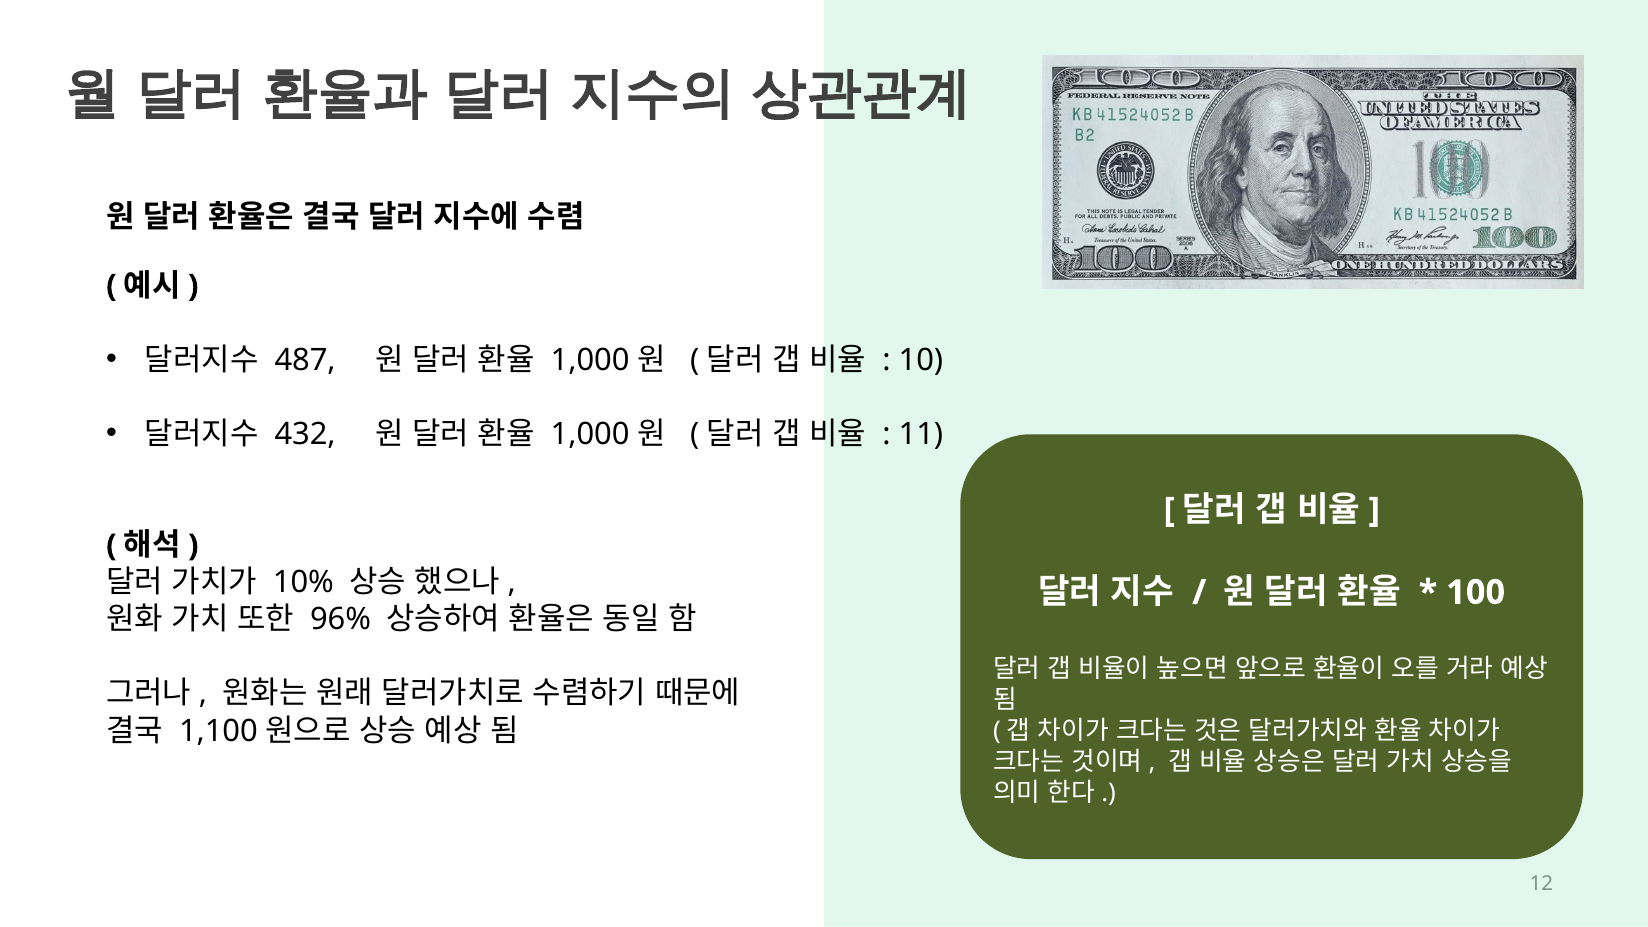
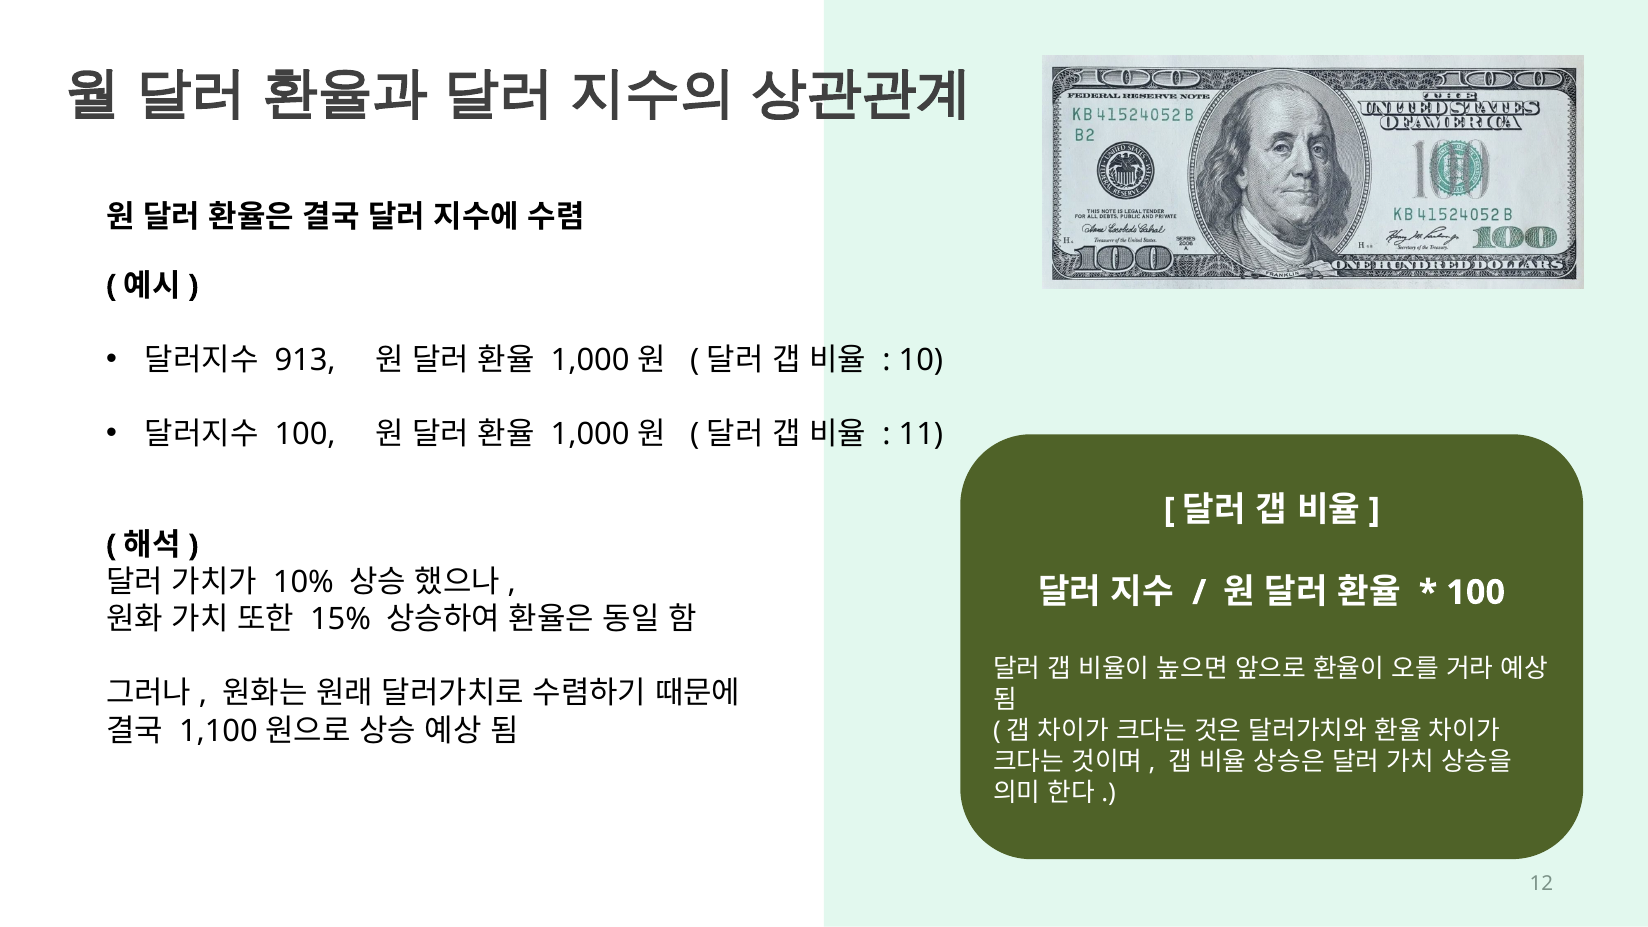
487: 487 -> 913 (305, 360)
432: 432 -> 100 (305, 434)
96%: 96% -> 15% (341, 620)
